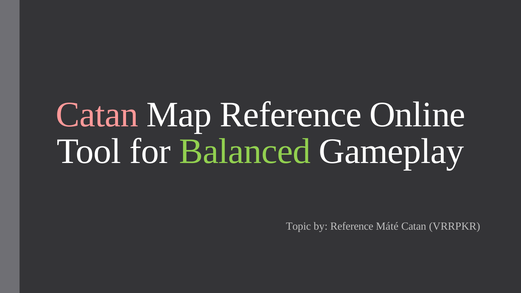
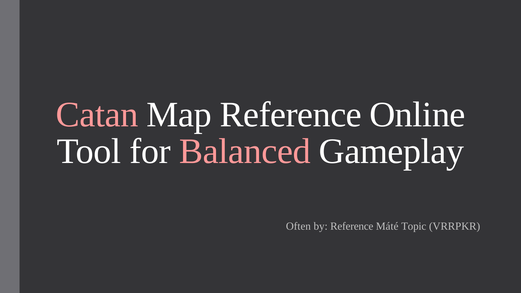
Balanced colour: light green -> pink (245, 151)
Topic: Topic -> Often (298, 226)
Máté Catan: Catan -> Topic (414, 226)
